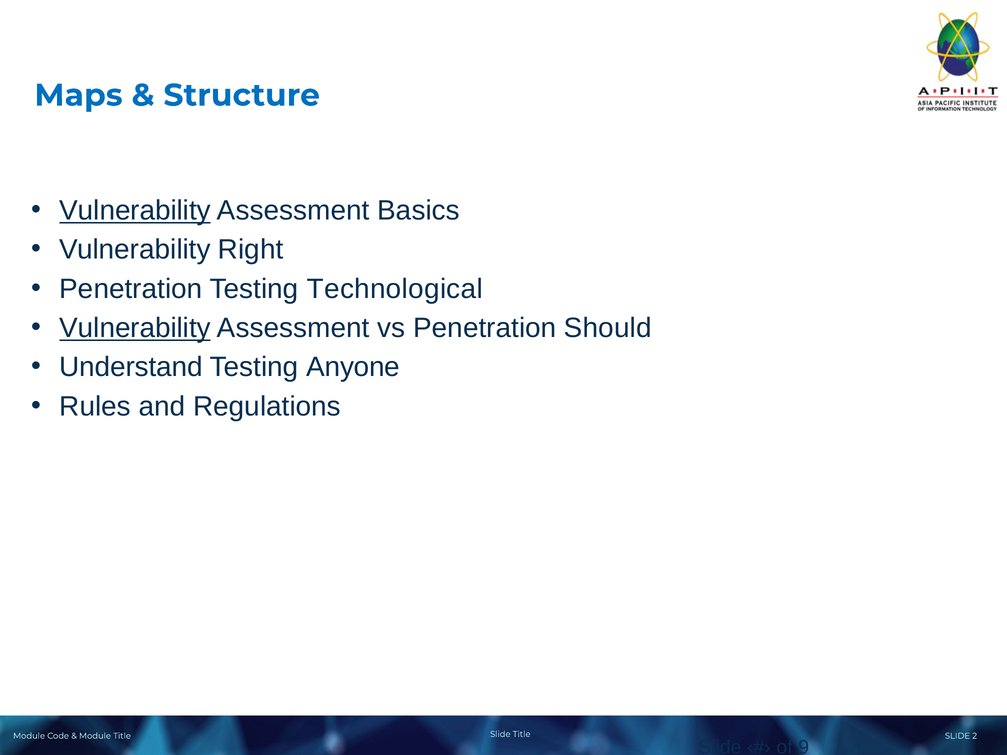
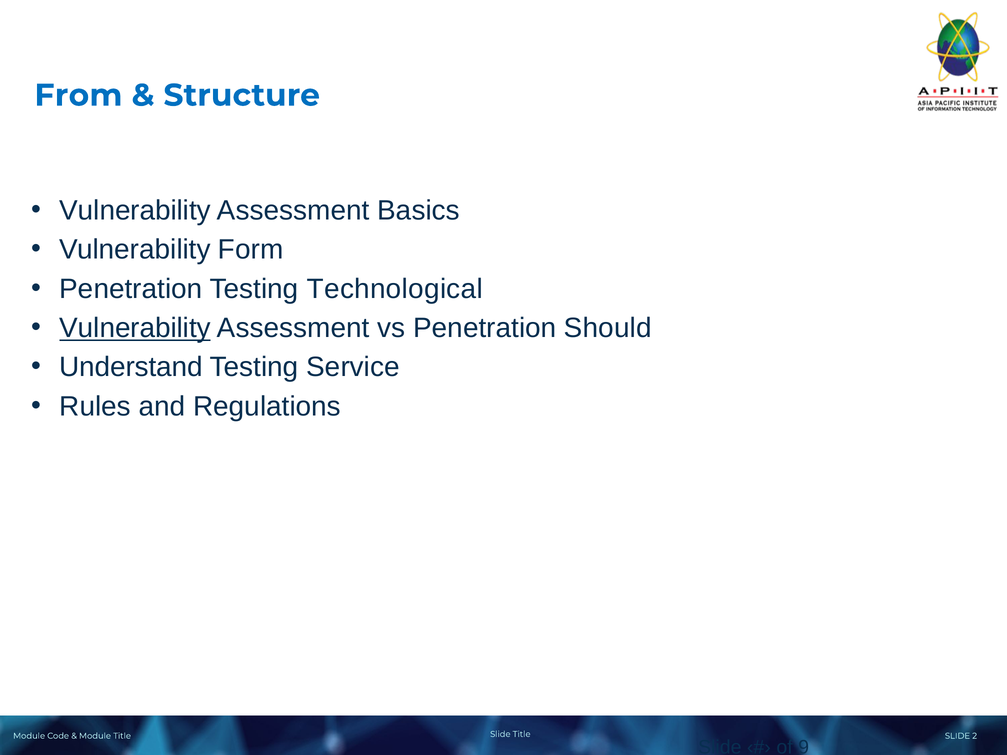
Maps: Maps -> From (78, 95)
Vulnerability underline: present -> none (135, 211)
Right: Right -> Form (251, 250)
Anyone: Anyone -> Service (353, 367)
